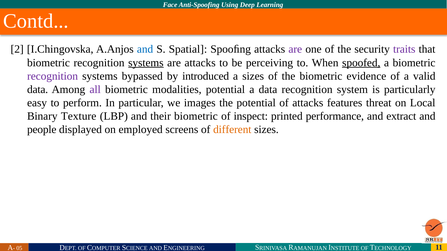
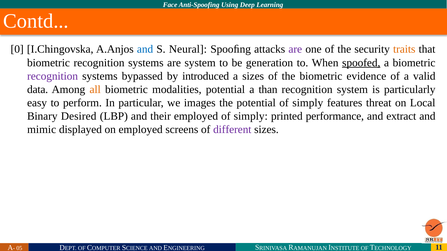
2: 2 -> 0 (17, 49)
Spatial: Spatial -> Neural (188, 49)
traits colour: purple -> orange (404, 49)
systems underline: present -> none (146, 63)
are attacks: attacks -> system (200, 63)
perceiving: perceiving -> generation (270, 63)
all colour: purple -> orange (95, 90)
a data: data -> than (268, 90)
potential of attacks: attacks -> simply (308, 103)
Texture: Texture -> Desired (79, 116)
their biometric: biometric -> employed (196, 116)
inspect: inspect -> simply (251, 116)
people: people -> mimic (42, 130)
different colour: orange -> purple (232, 130)
